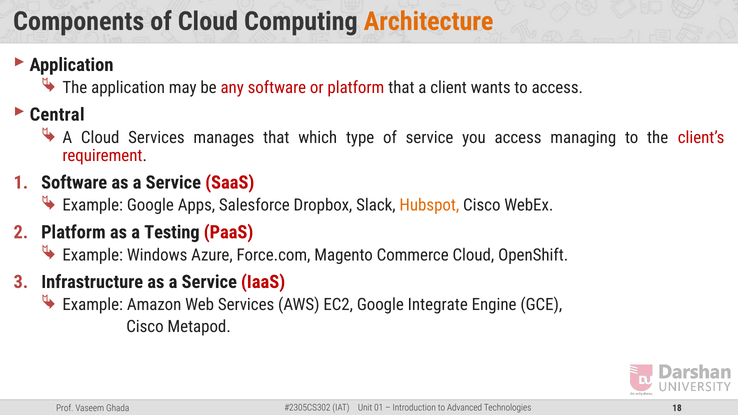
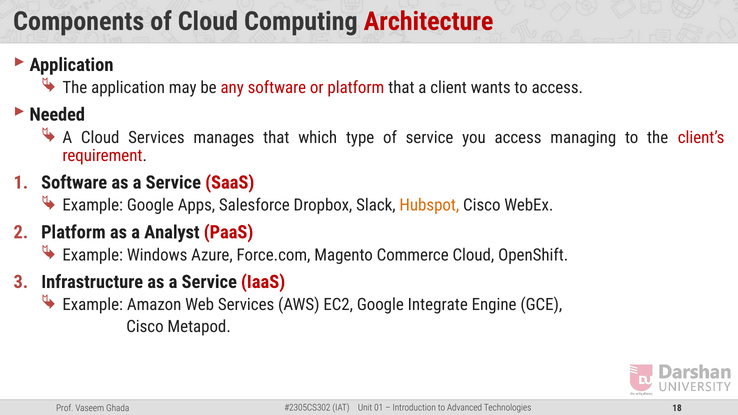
Architecture colour: orange -> red (429, 21)
Central: Central -> Needed (57, 115)
Testing: Testing -> Analyst (172, 232)
